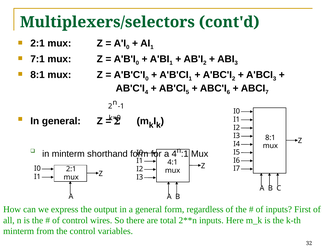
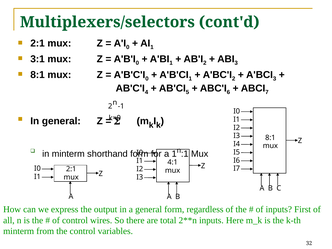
7:1: 7:1 -> 3:1 (38, 59)
a 4: 4 -> 1 (174, 154)
